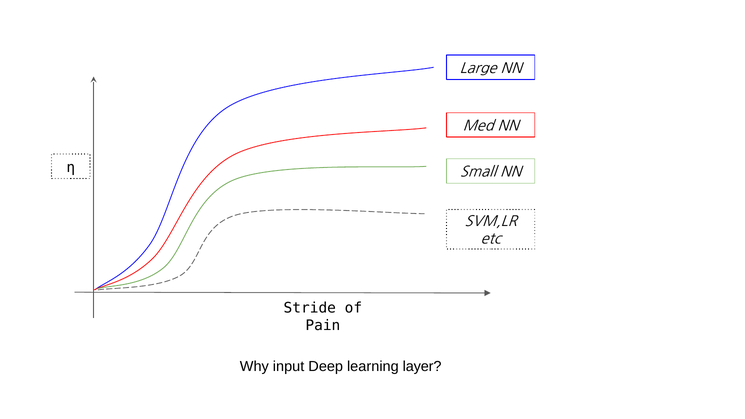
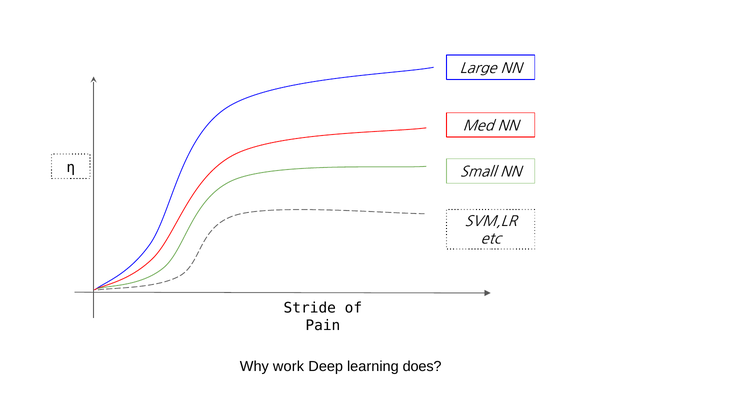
input: input -> work (289, 367)
layer: layer -> does (422, 367)
